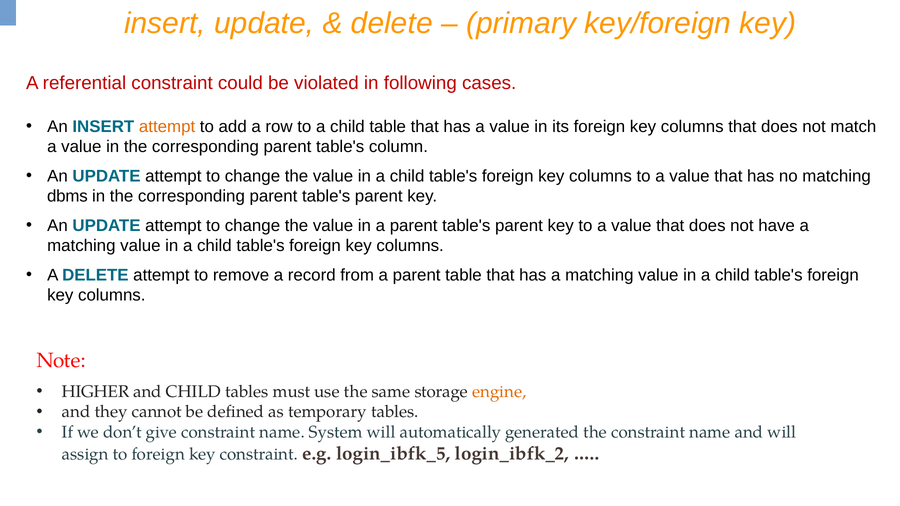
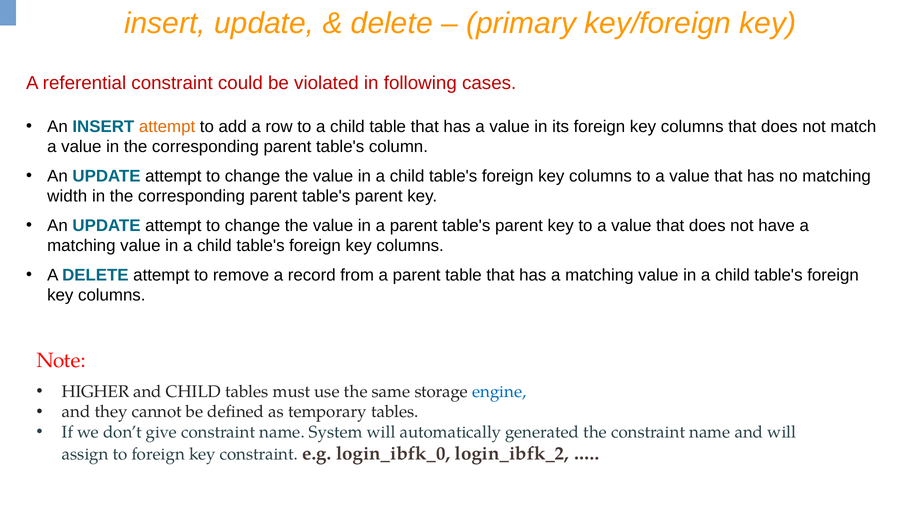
dbms: dbms -> width (67, 196)
engine colour: orange -> blue (499, 392)
login_ibfk_5: login_ibfk_5 -> login_ibfk_0 (393, 454)
